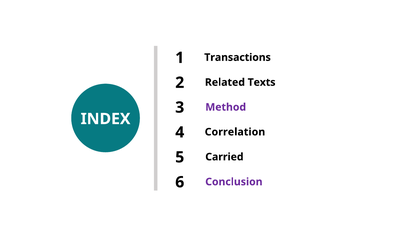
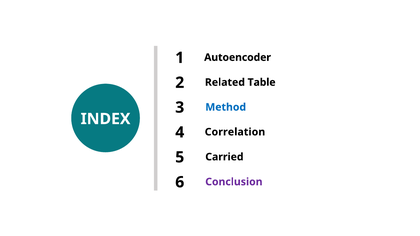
Transactions: Transactions -> Autoencoder (238, 57)
Texts: Texts -> Table (262, 82)
Method colour: purple -> blue (226, 107)
